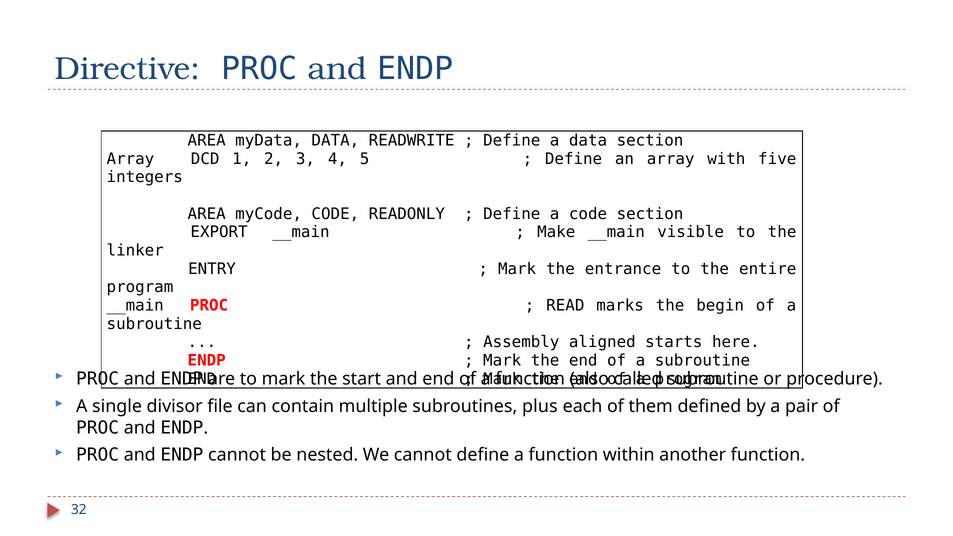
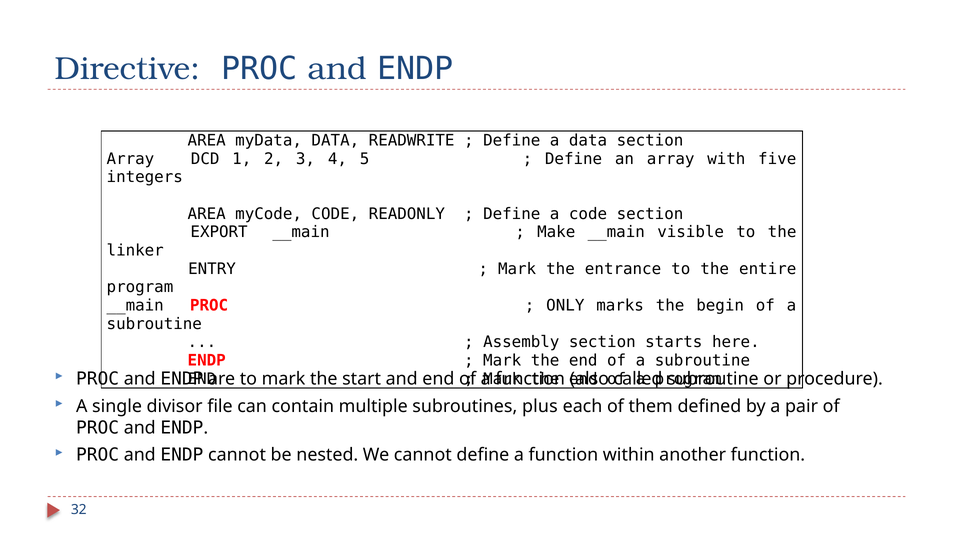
READ: READ -> ONLY (565, 306)
Assembly aligned: aligned -> section (602, 342)
